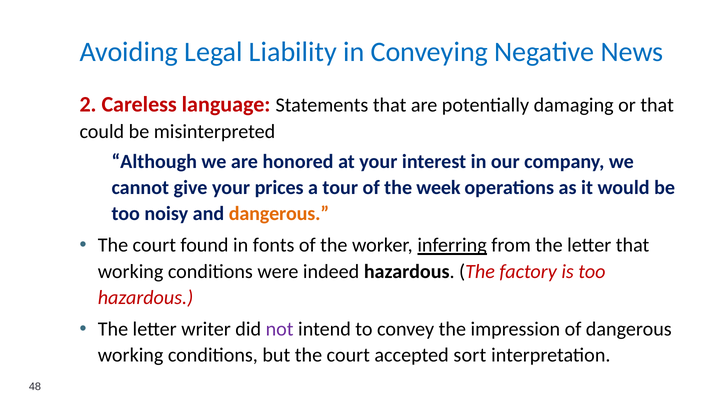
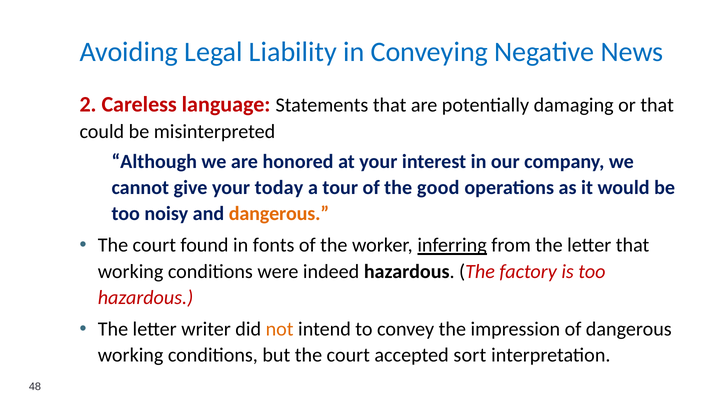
prices: prices -> today (279, 187)
week: week -> good (438, 187)
not colour: purple -> orange (280, 329)
